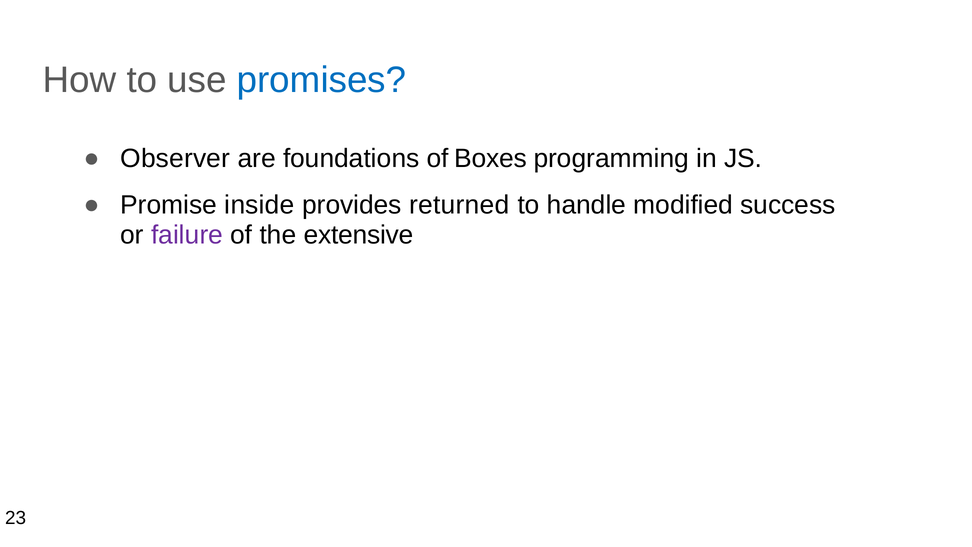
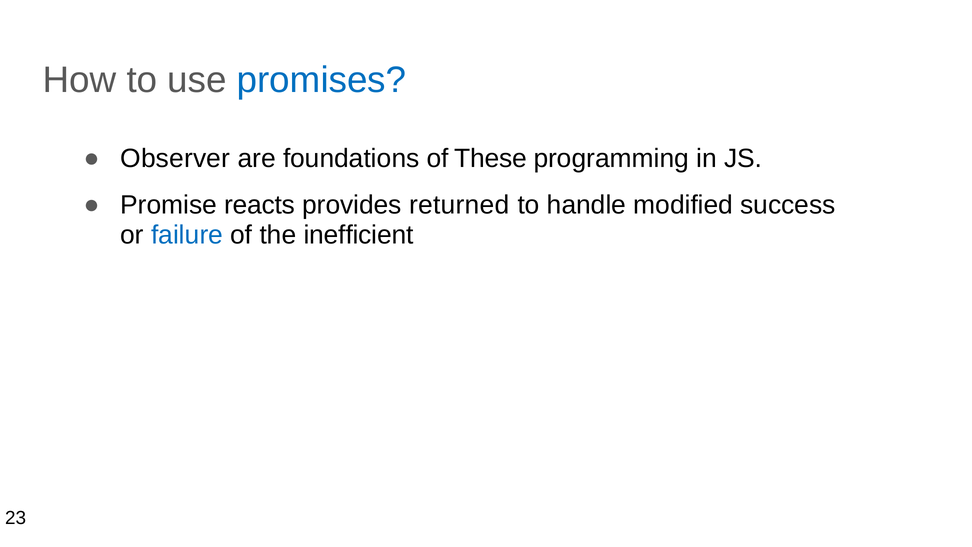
Boxes: Boxes -> These (491, 158)
inside: inside -> reacts (260, 205)
failure colour: purple -> blue (187, 235)
extensive: extensive -> inefficient (359, 235)
